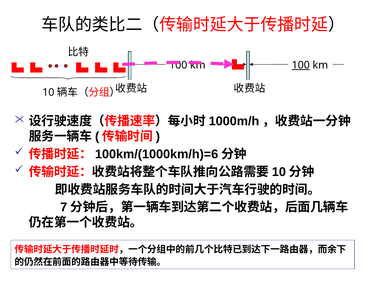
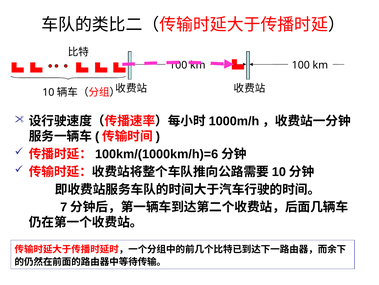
100 underline: present -> none (301, 65)
